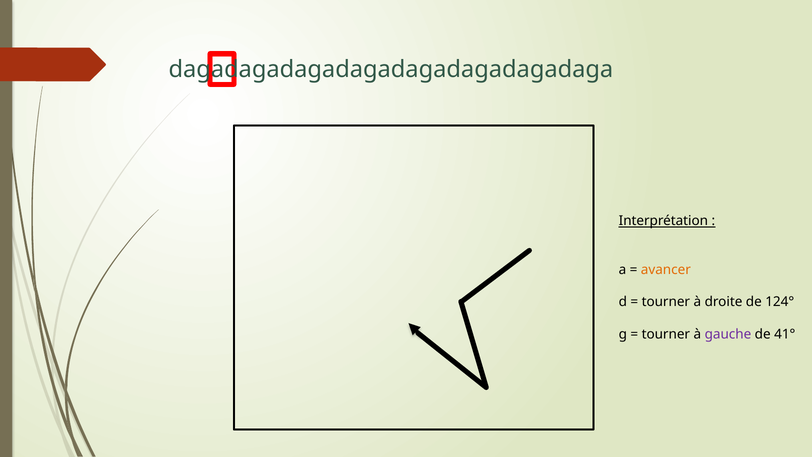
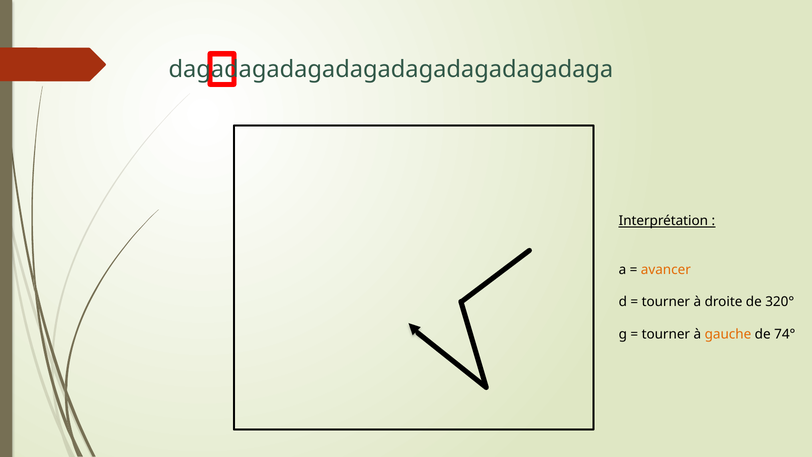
124°: 124° -> 320° (780, 302)
gauche colour: purple -> orange (728, 334)
41°: 41° -> 74° (785, 334)
